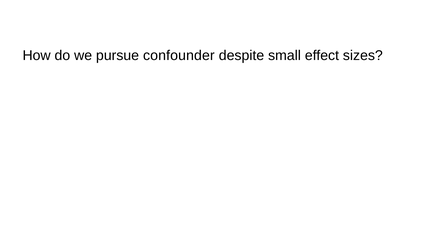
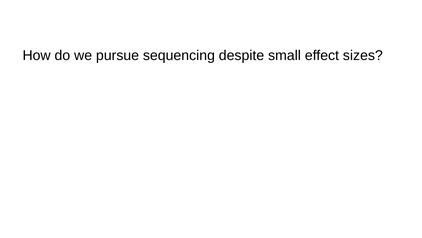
confounder: confounder -> sequencing (179, 55)
